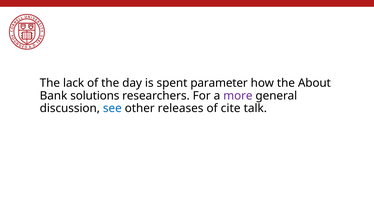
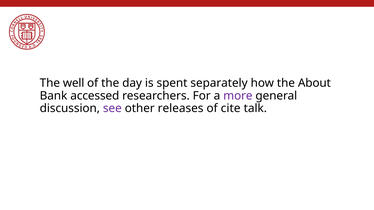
lack: lack -> well (74, 83)
parameter: parameter -> separately (219, 83)
solutions: solutions -> accessed (95, 96)
see colour: blue -> purple (112, 108)
